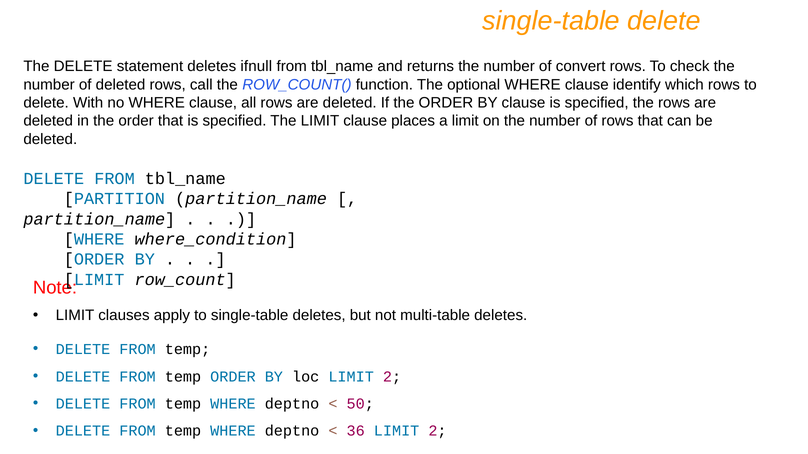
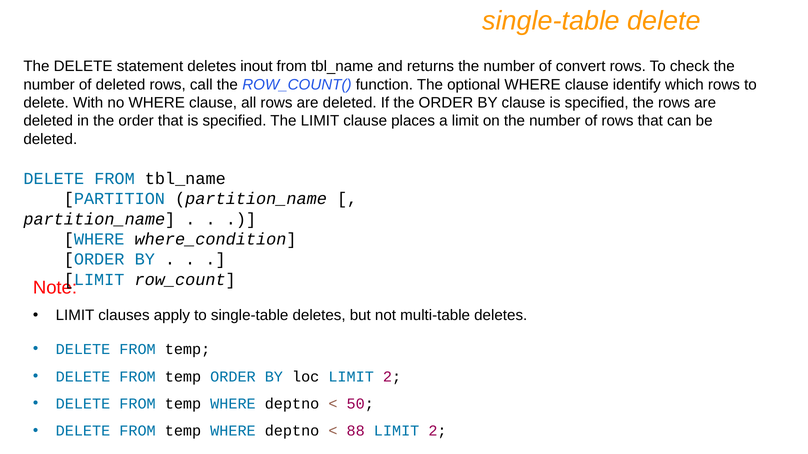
ifnull: ifnull -> inout (256, 67)
36: 36 -> 88 (356, 431)
